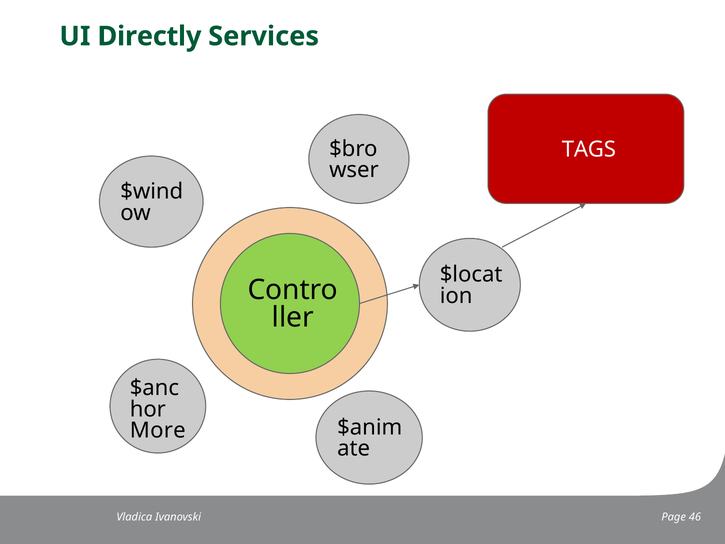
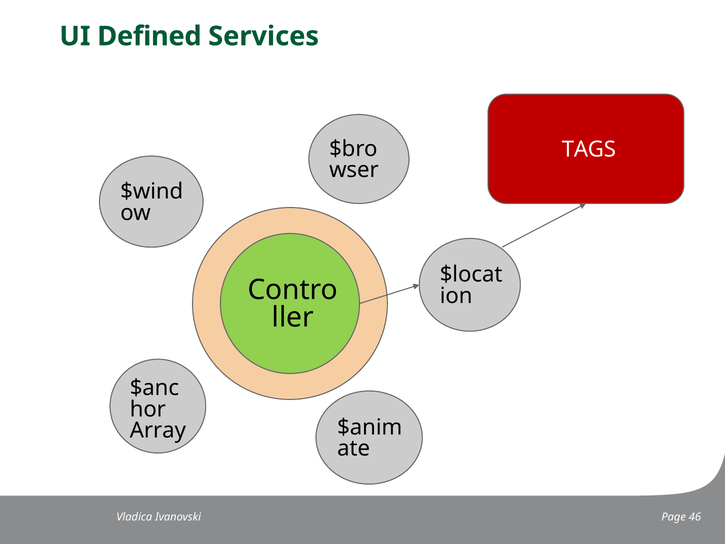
Directly: Directly -> Defined (149, 36)
More: More -> Array (158, 430)
